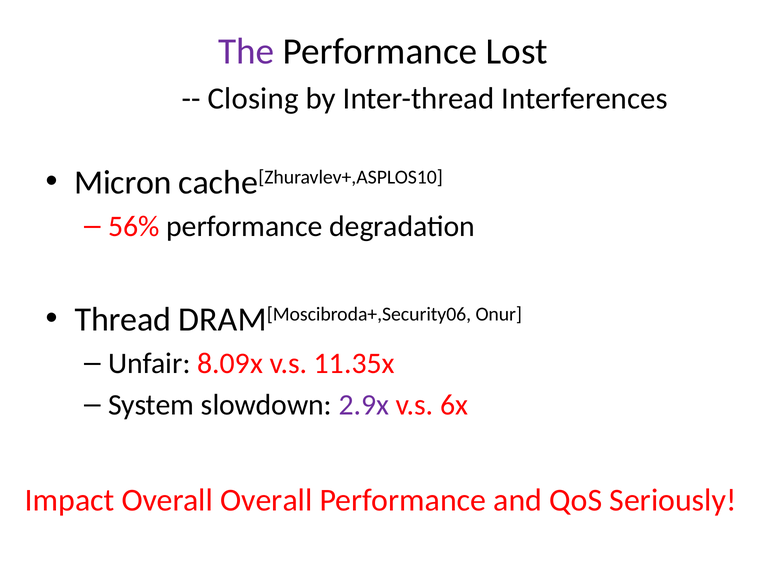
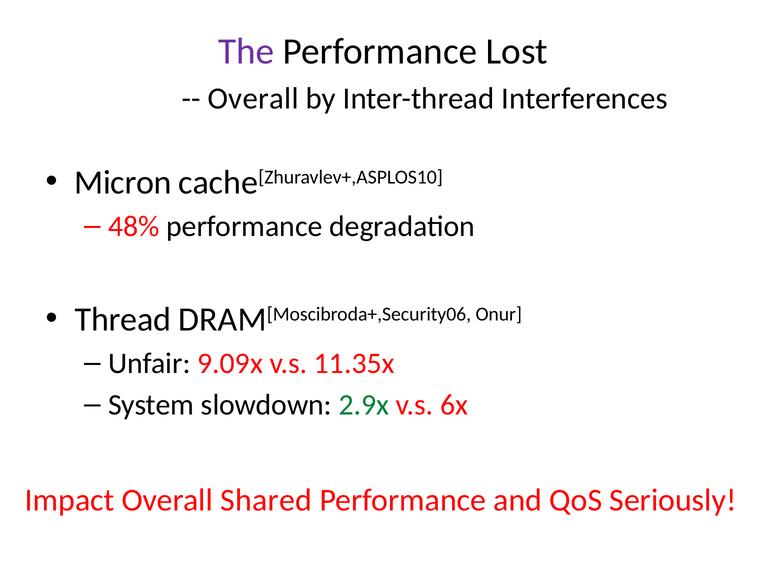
Closing: Closing -> Overall (253, 99)
56%: 56% -> 48% (134, 227)
8.09x: 8.09x -> 9.09x (230, 364)
2.9x colour: purple -> green (364, 405)
Overall Overall: Overall -> Shared (266, 501)
